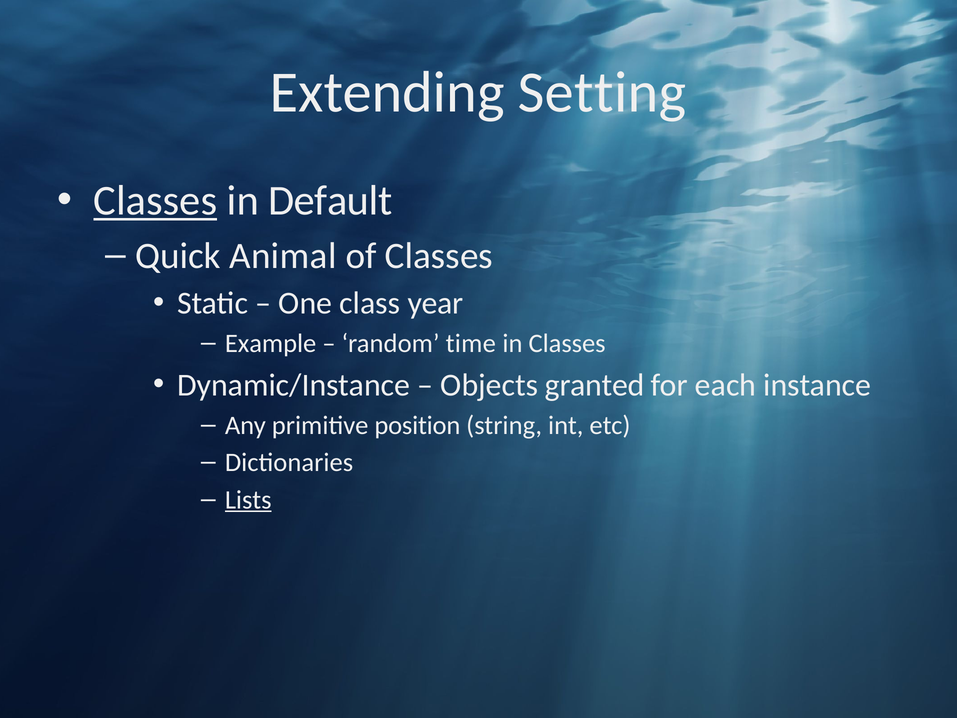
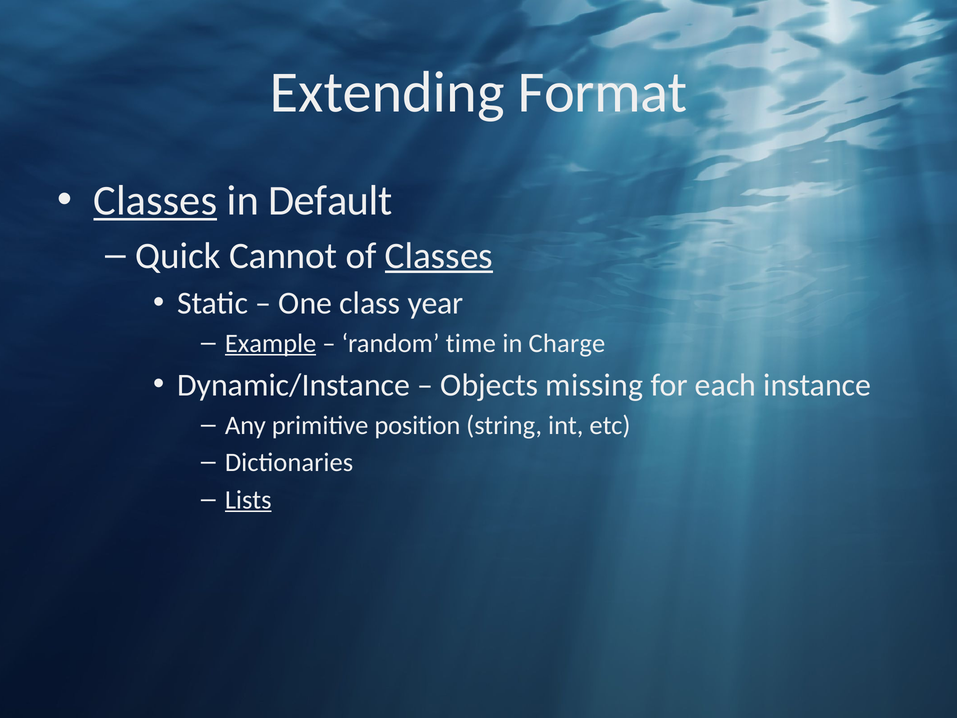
Setting: Setting -> Format (603, 93)
Animal: Animal -> Cannot (283, 256)
Classes underline: none -> present (439, 256)
Example underline: none -> present (271, 343)
in Classes: Classes -> Charge (567, 343)
granted: granted -> missing (594, 385)
